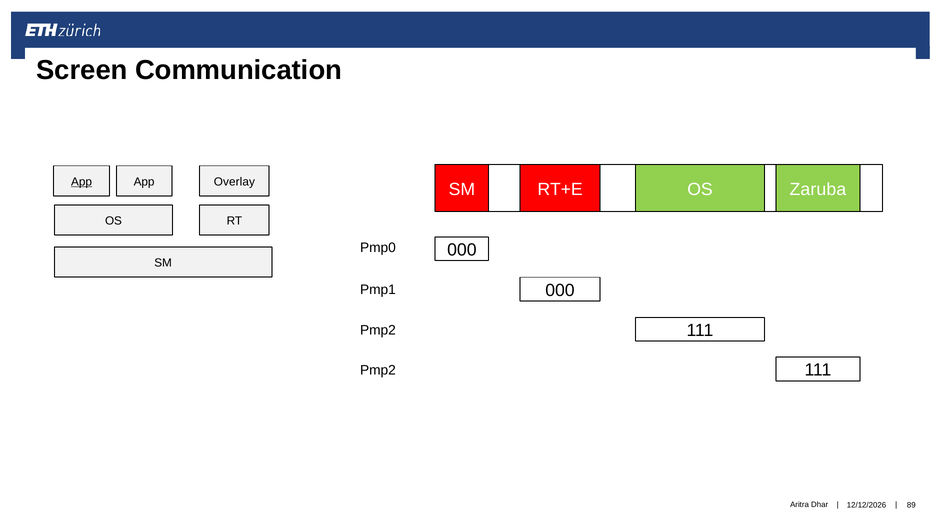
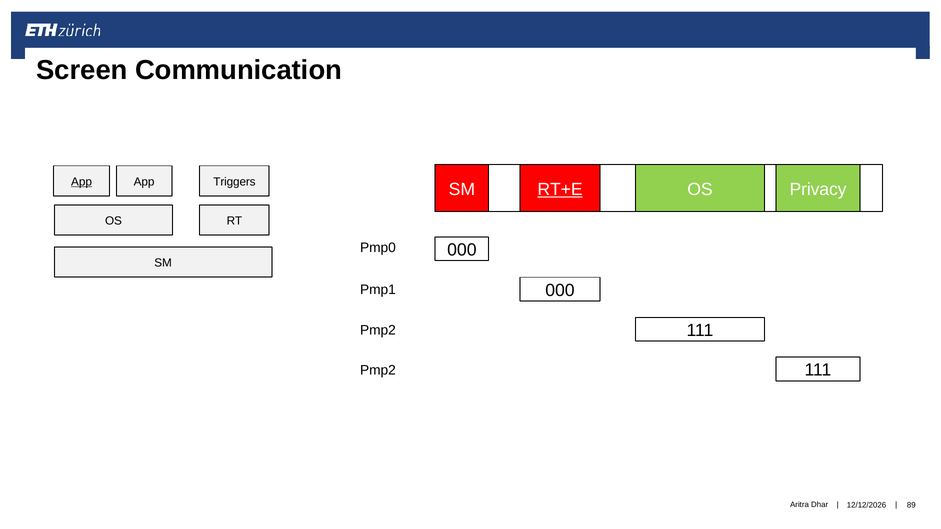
Overlay: Overlay -> Triggers (234, 182)
RT+E underline: none -> present (560, 190)
Zaruba: Zaruba -> Privacy (818, 190)
